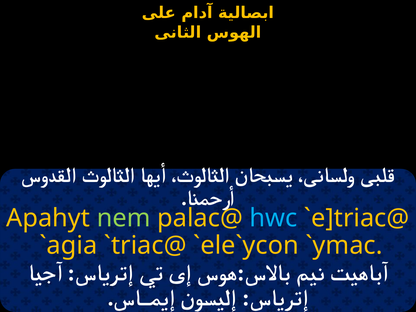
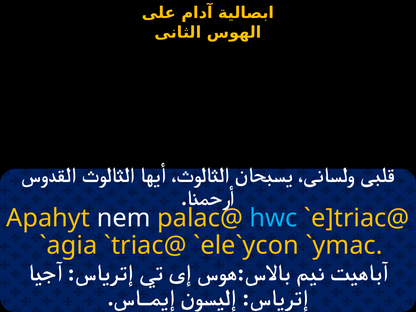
nem colour: light green -> white (124, 218)
